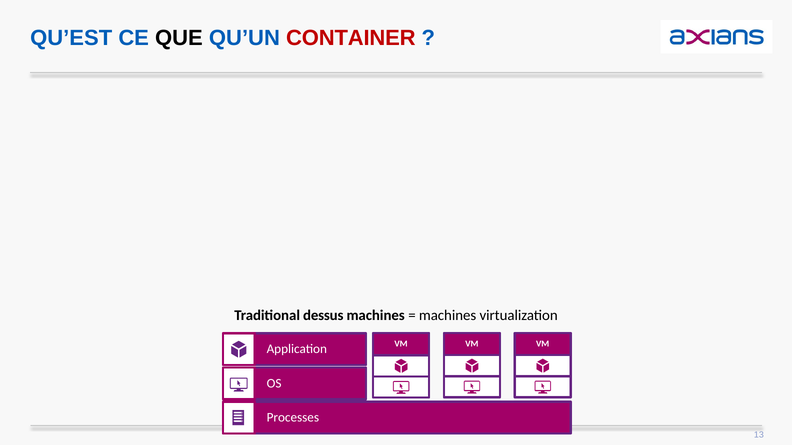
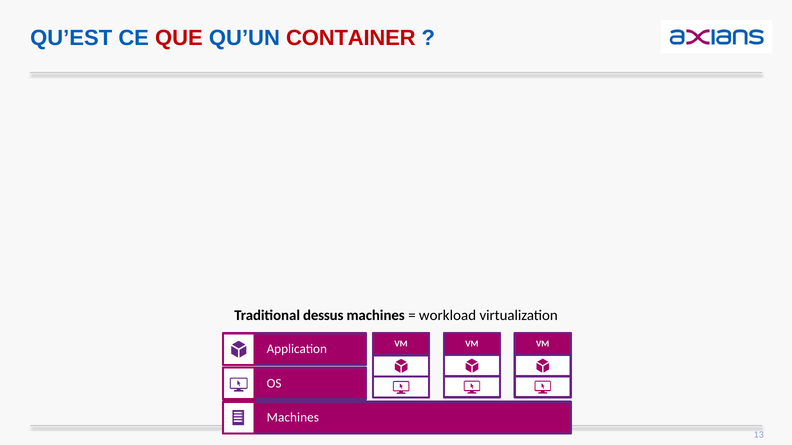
QUE colour: black -> red (179, 38)
machines: machines -> workload (448, 315)
Processes: Processes -> Machines (293, 418)
